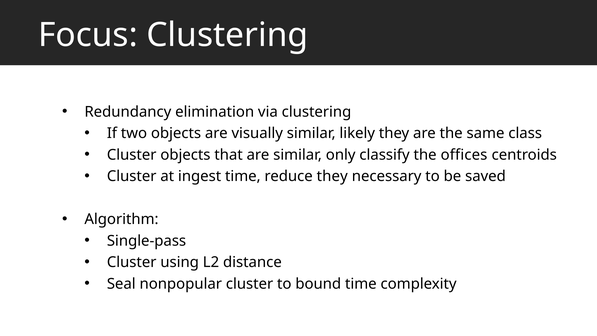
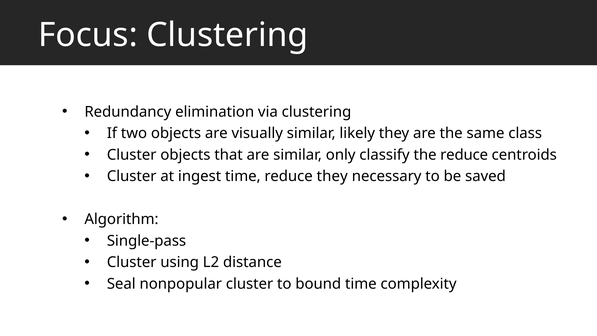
the offices: offices -> reduce (464, 155)
